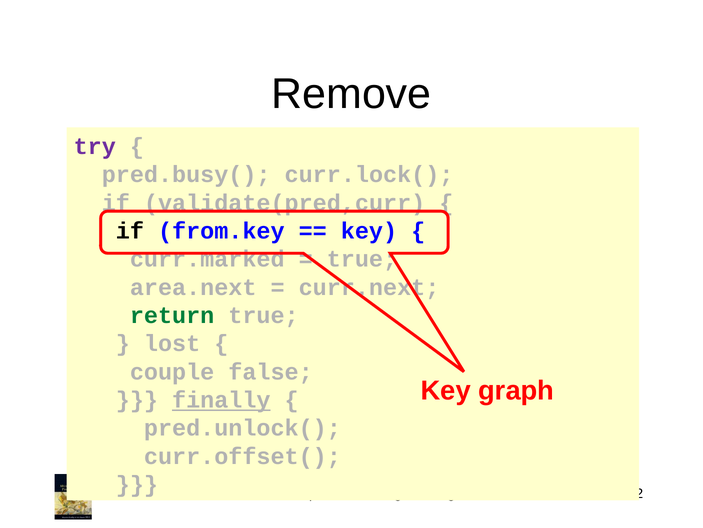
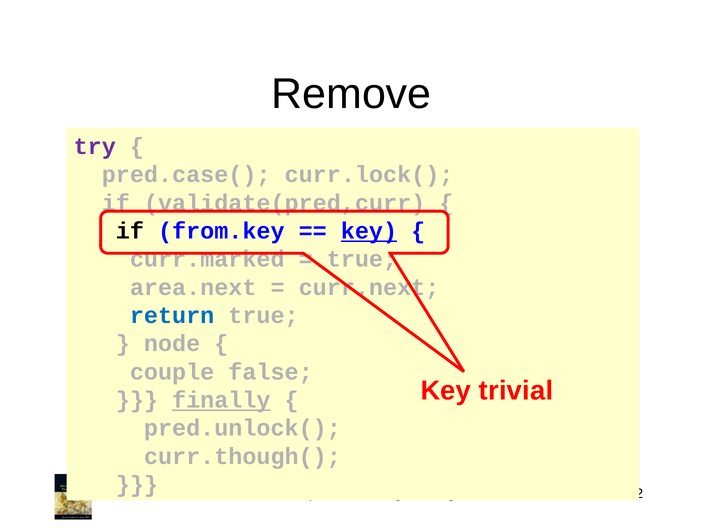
pred.busy(: pred.busy( -> pred.case( (186, 174)
key underline: none -> present (369, 231)
return colour: green -> blue (172, 315)
lost: lost -> node (172, 343)
graph: graph -> trivial (516, 390)
curr.offset(: curr.offset( -> curr.though( (242, 456)
